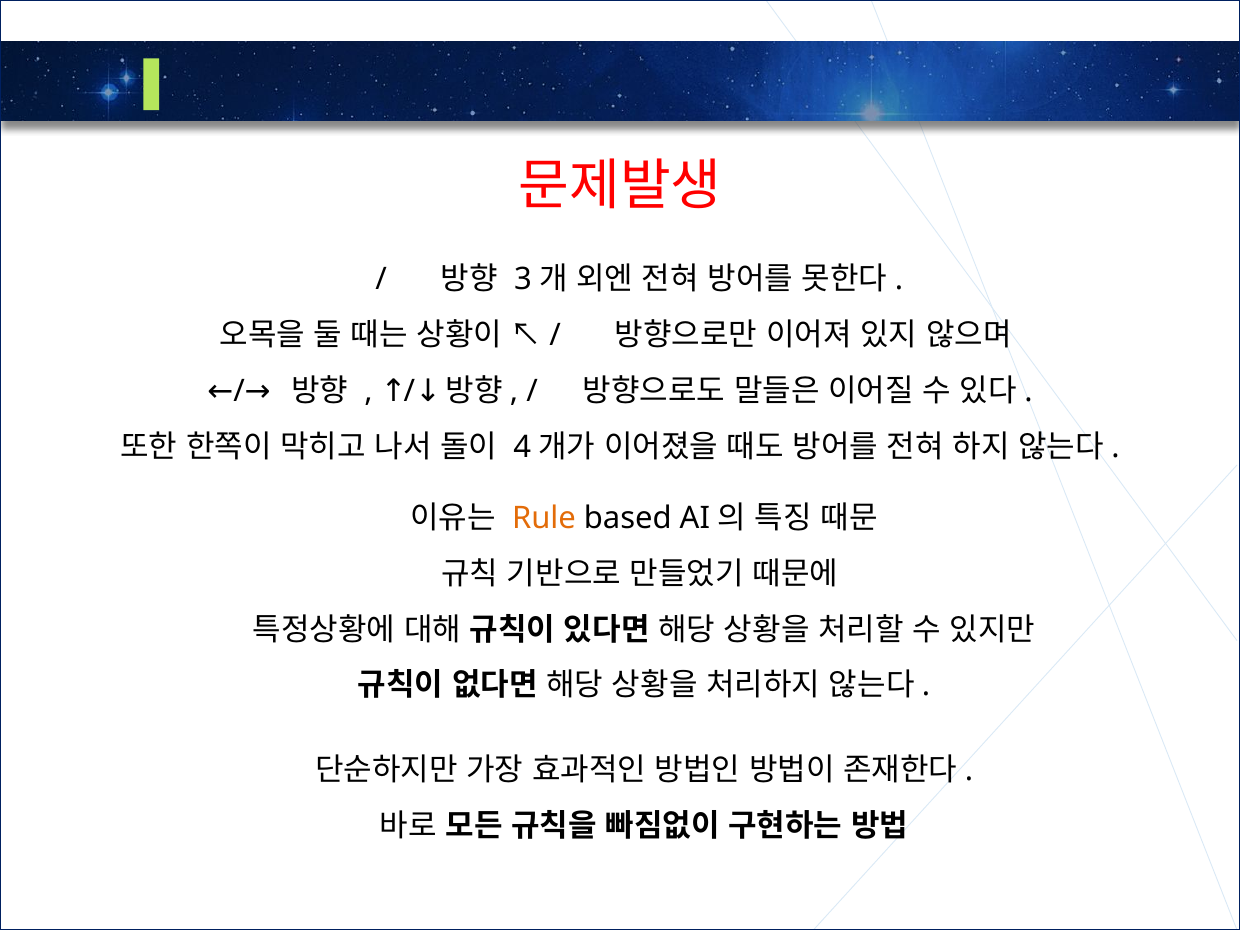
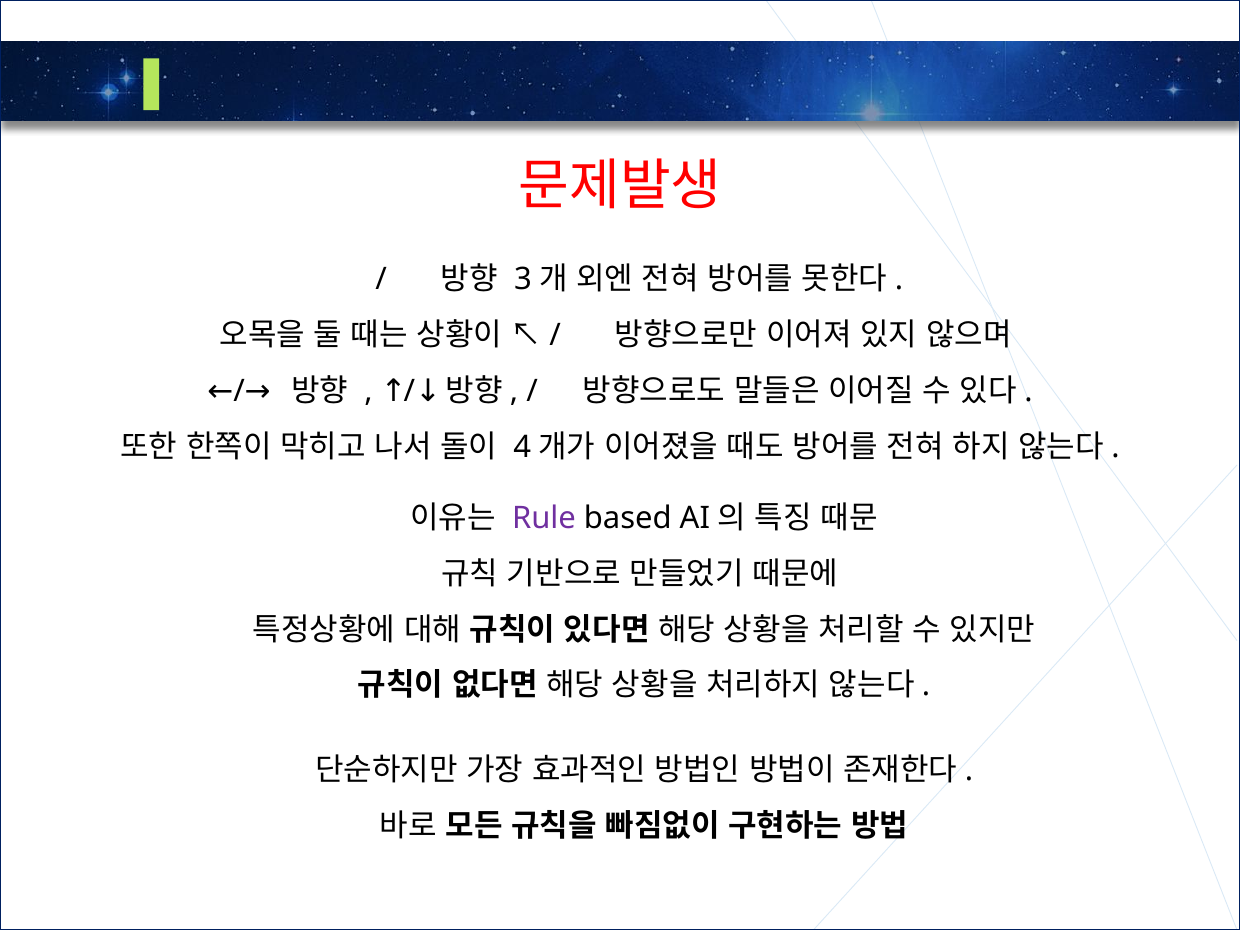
Rule colour: orange -> purple (544, 518)
